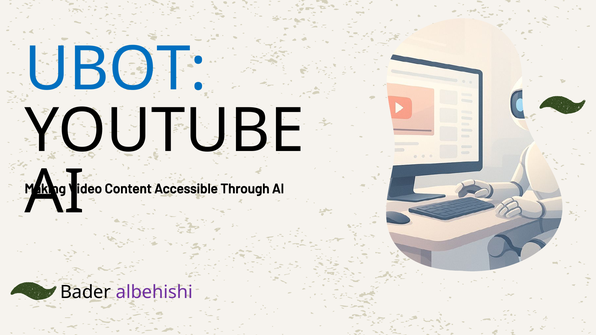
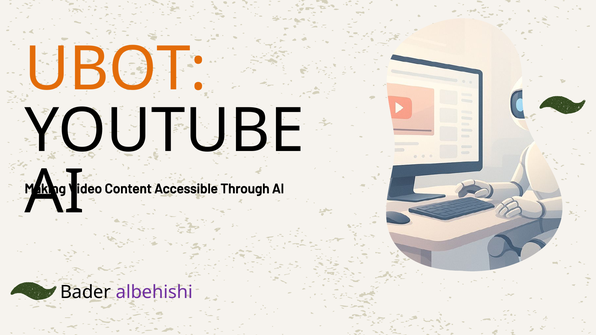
UBOT colour: blue -> orange (116, 69)
